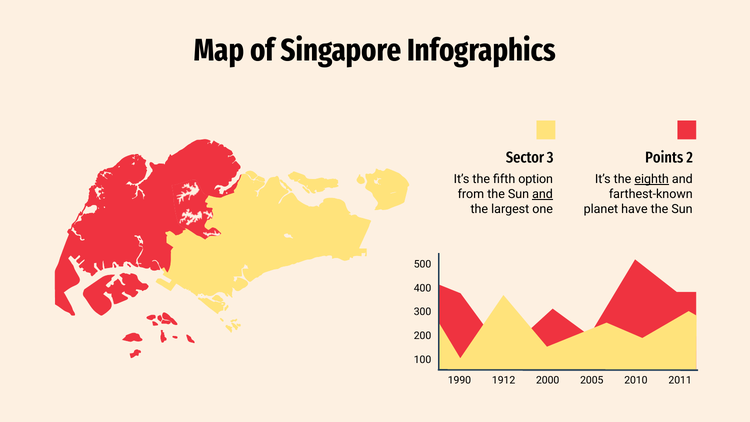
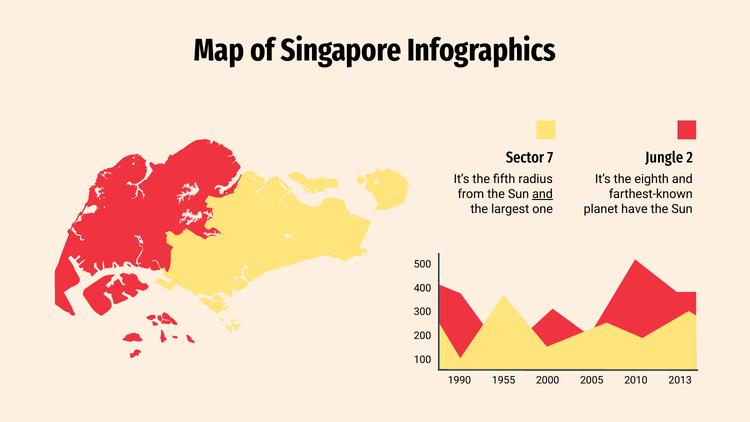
3: 3 -> 7 (550, 158)
Points: Points -> Jungle (664, 158)
option: option -> radius (536, 179)
eighth underline: present -> none (652, 179)
1912: 1912 -> 1955 (504, 380)
2011: 2011 -> 2013 (680, 380)
